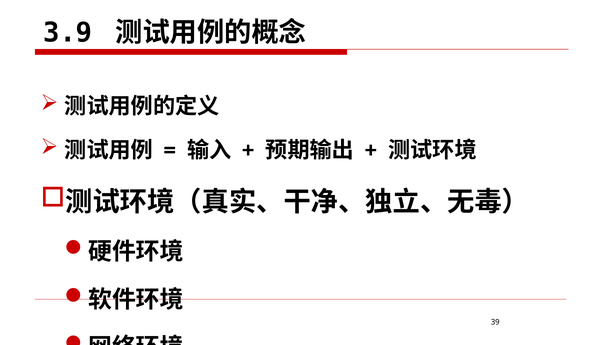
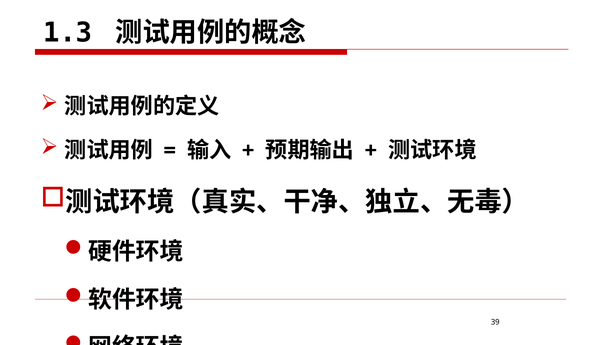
3.9: 3.9 -> 1.3 (68, 33)
